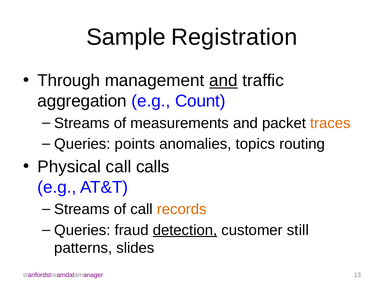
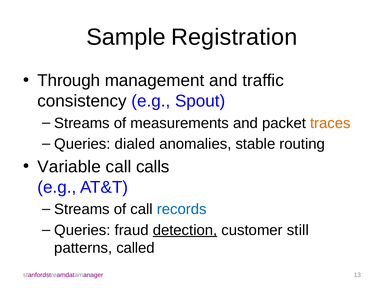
and underline: present -> none (223, 81)
aggregation: aggregation -> consistency (82, 101)
Count: Count -> Spout (200, 101)
points: points -> dialed (135, 144)
topics: topics -> stable (255, 144)
Physical: Physical -> Variable (69, 167)
records colour: orange -> blue (182, 209)
slides: slides -> called (135, 248)
